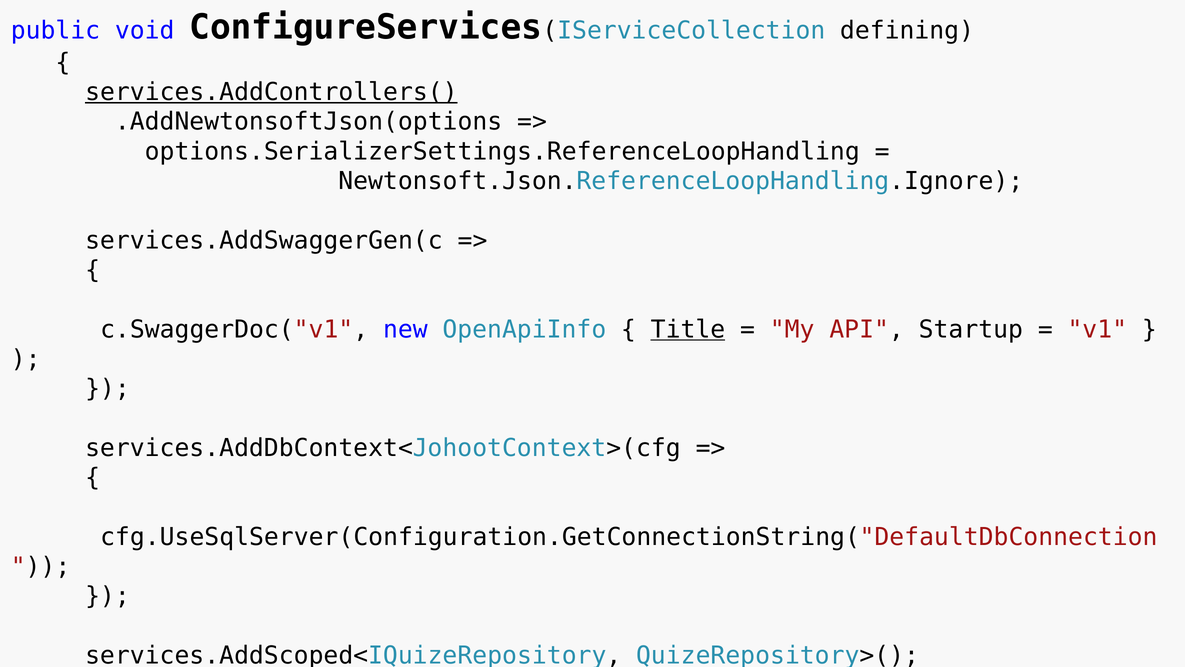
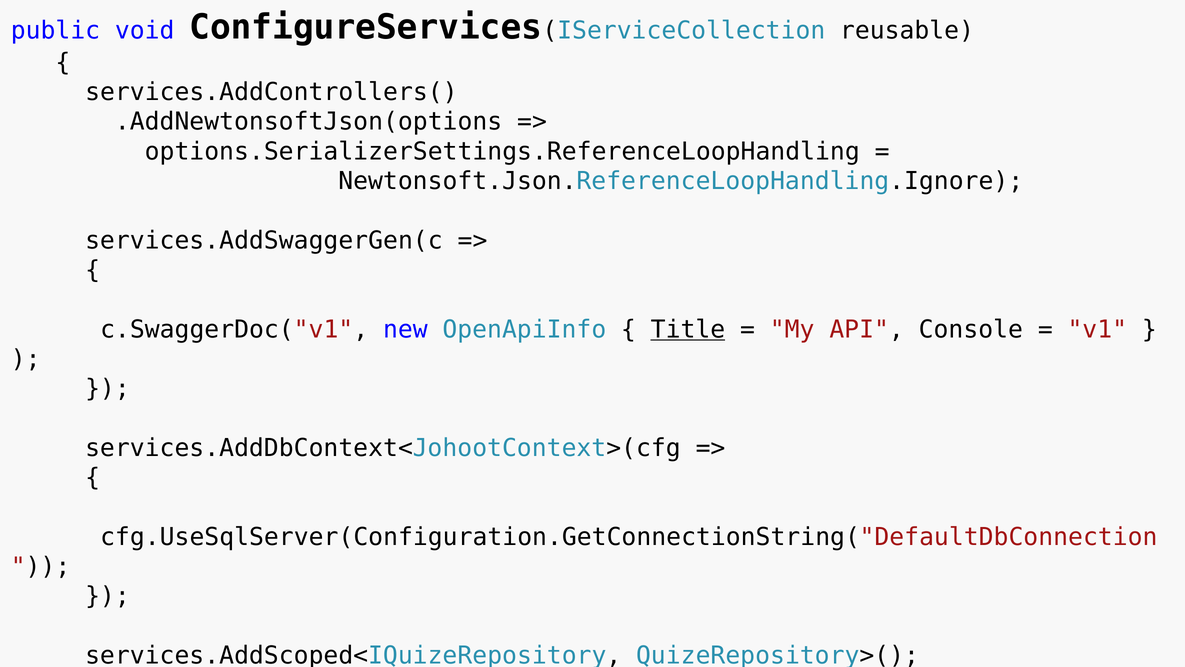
defining: defining -> reusable (907, 31)
services.AddControllers( underline: present -> none (271, 92)
Startup: Startup -> Console (971, 329)
